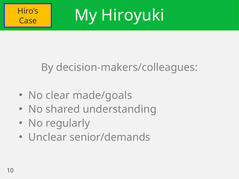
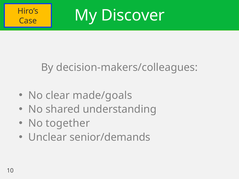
Hiroyuki: Hiroyuki -> Discover (133, 15)
regularly: regularly -> together (68, 123)
